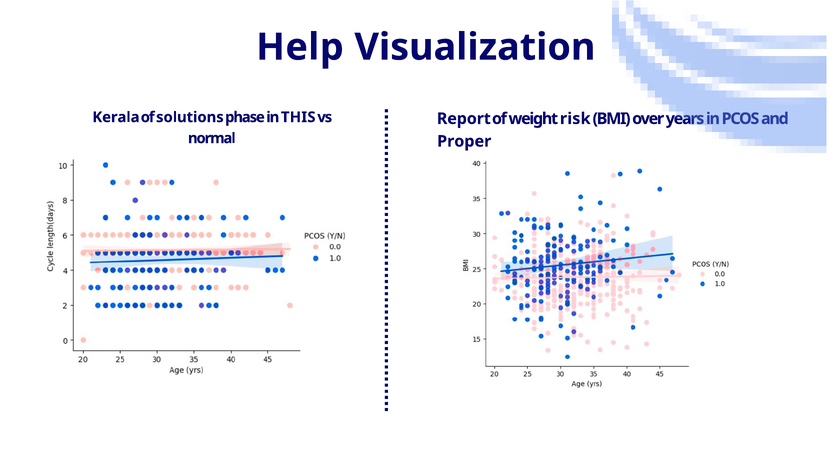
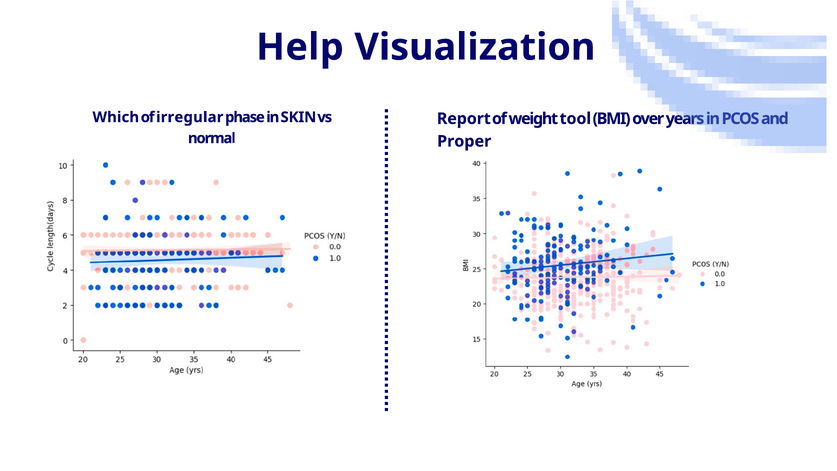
Kerala: Kerala -> Which (116, 117)
solutions: solutions -> irregular (190, 117)
THIS: THIS -> SKIN (298, 117)
risk: risk -> tool (575, 119)
